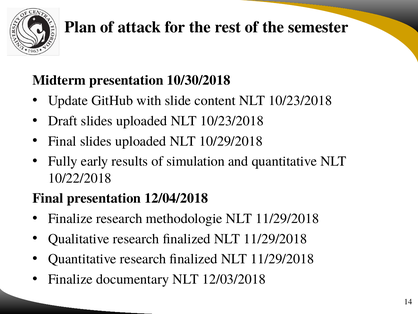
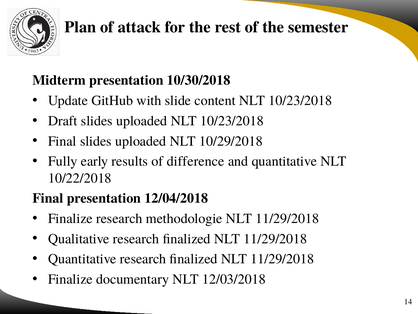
simulation: simulation -> difference (196, 161)
